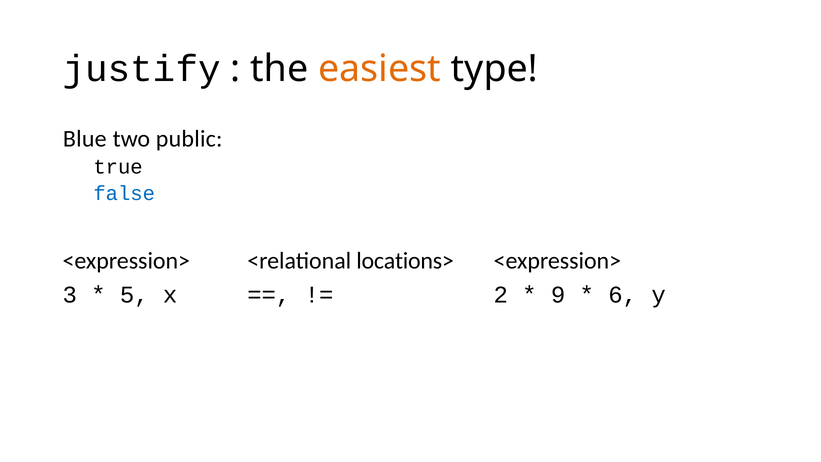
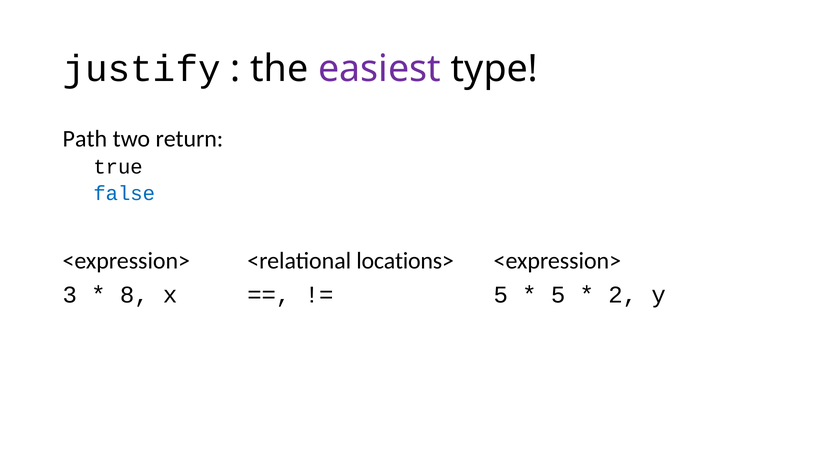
easiest colour: orange -> purple (380, 69)
Blue: Blue -> Path (85, 139)
public: public -> return (189, 139)
5: 5 -> 8 (134, 295)
2: 2 -> 5 (501, 295)
9: 9 -> 5 (558, 295)
6: 6 -> 2 (623, 295)
